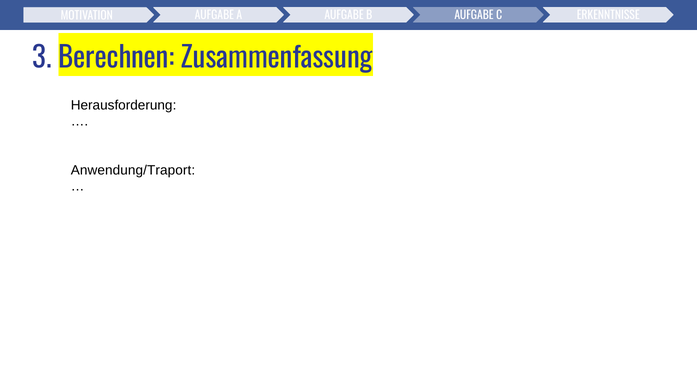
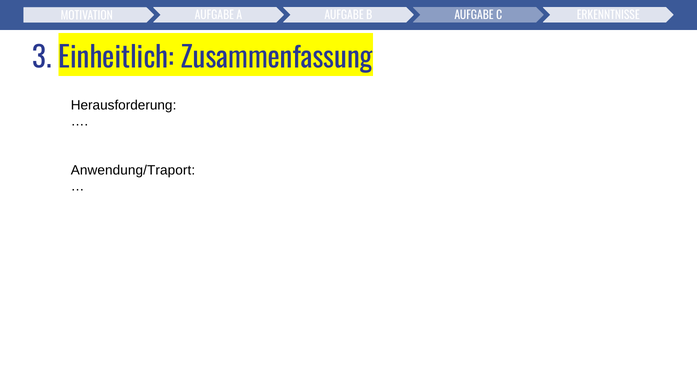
Berechnen: Berechnen -> Einheitlich (116, 58)
